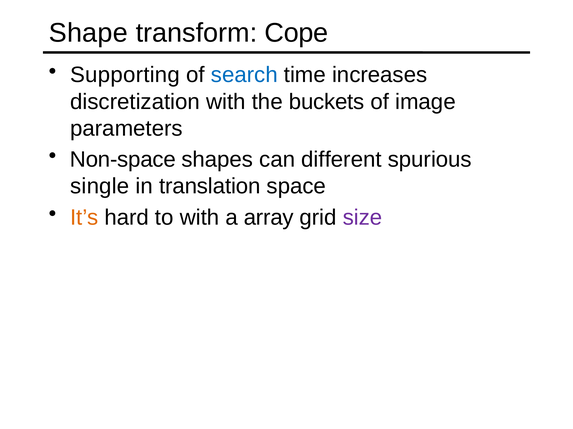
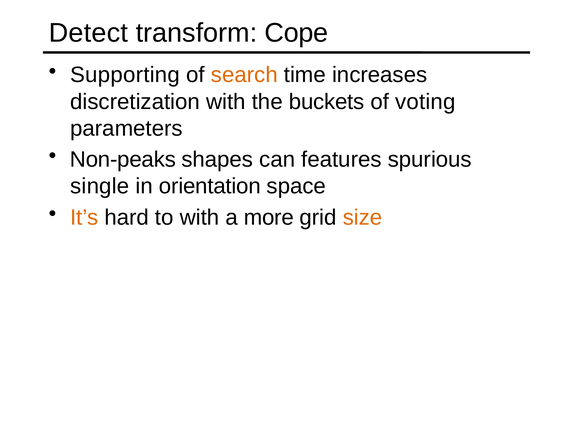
Shape: Shape -> Detect (88, 33)
search colour: blue -> orange (244, 75)
image: image -> voting (425, 102)
Non-space: Non-space -> Non-peaks (123, 160)
different: different -> features (341, 160)
translation: translation -> orientation (210, 187)
array: array -> more (269, 218)
size colour: purple -> orange (363, 218)
